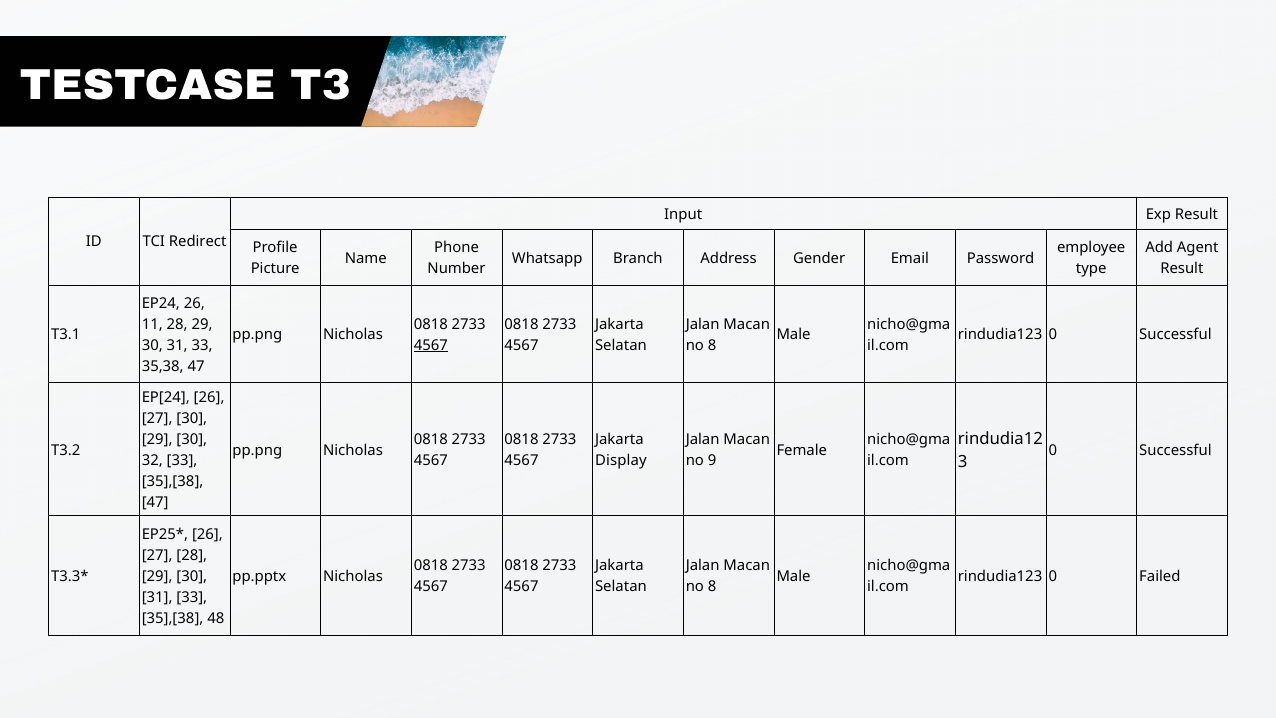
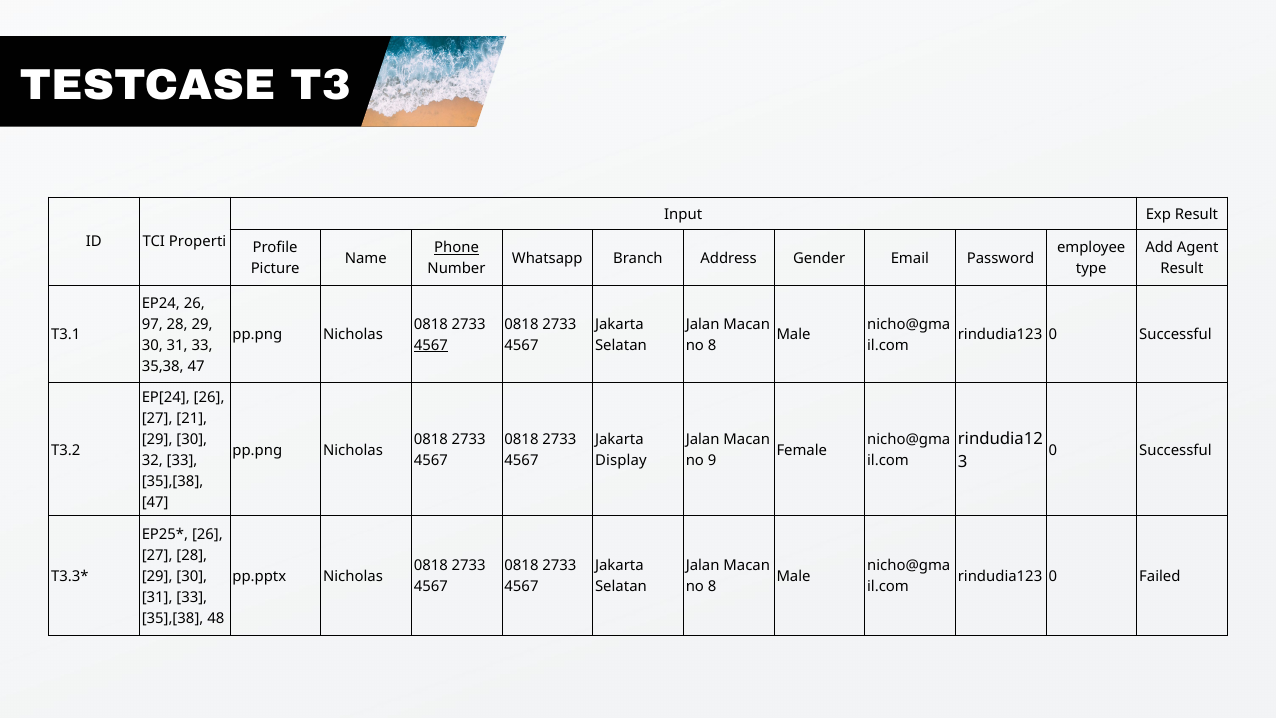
Redirect: Redirect -> Properti (198, 242)
Phone underline: none -> present (457, 248)
11: 11 -> 97 (152, 324)
27 30: 30 -> 21 (192, 419)
